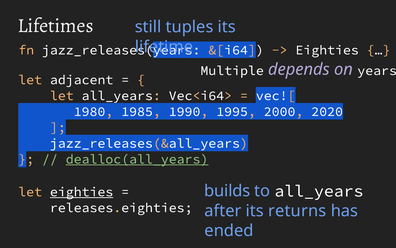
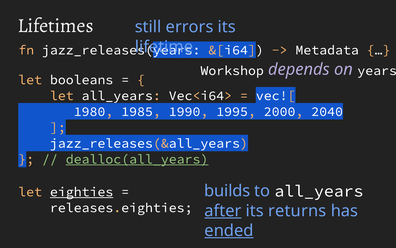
tuples: tuples -> errors (190, 27)
Eighties: Eighties -> Metadata (327, 50)
Multiple: Multiple -> Workshop (232, 70)
adjacent: adjacent -> booleans (82, 80)
2020: 2020 -> 2040 (327, 111)
after underline: none -> present (223, 210)
ended underline: none -> present (229, 230)
